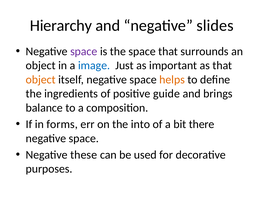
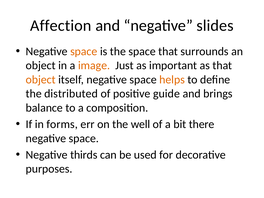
Hierarchy: Hierarchy -> Affection (61, 26)
space colour: purple -> orange (84, 51)
image colour: blue -> orange (94, 66)
ingredients: ingredients -> distributed (71, 94)
into: into -> well (141, 124)
these: these -> thirds (84, 155)
